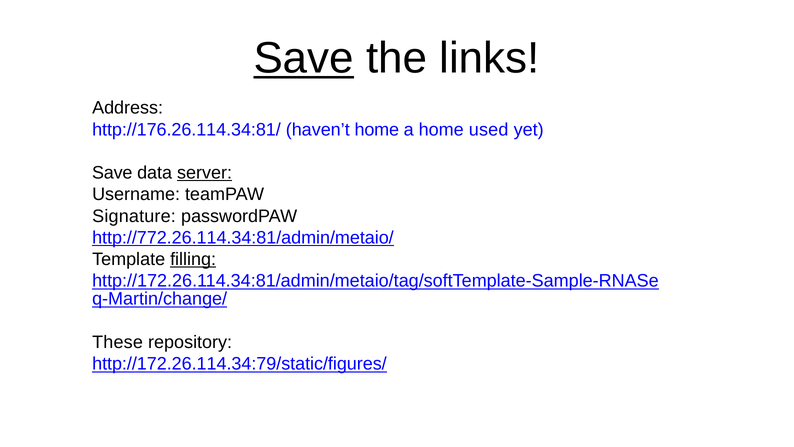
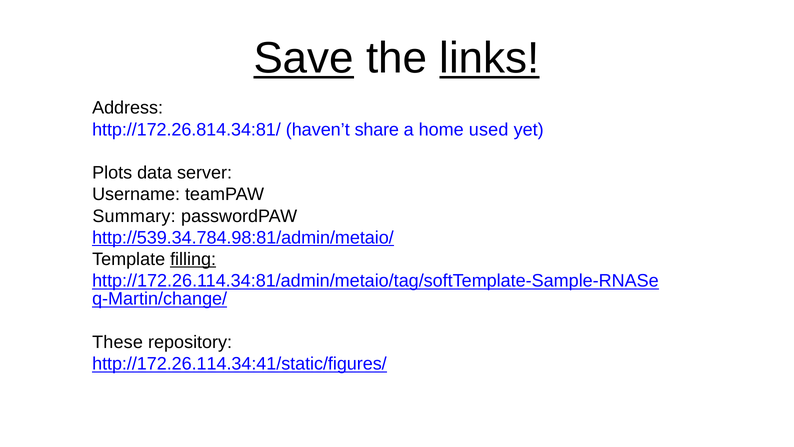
links underline: none -> present (489, 58)
http://176.26.114.34:81/: http://176.26.114.34:81/ -> http://172.26.814.34:81/ (186, 130)
haven’t home: home -> share (377, 130)
Save: Save -> Plots (112, 173)
server underline: present -> none (205, 173)
Signature: Signature -> Summary (134, 216)
http://772.26.114.34:81/admin/metaio/: http://772.26.114.34:81/admin/metaio/ -> http://539.34.784.98:81/admin/metaio/ (243, 238)
http://172.26.114.34:79/static/figures/: http://172.26.114.34:79/static/figures/ -> http://172.26.114.34:41/static/figures/ (239, 364)
